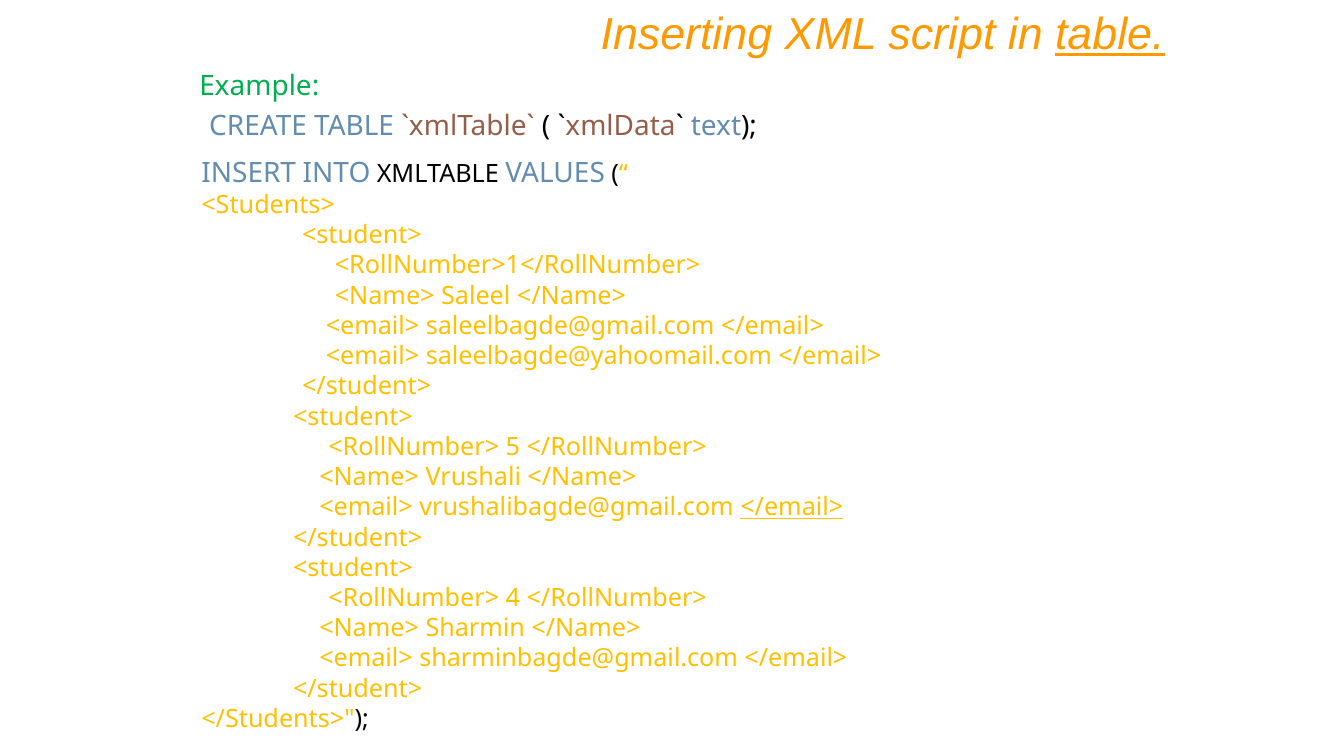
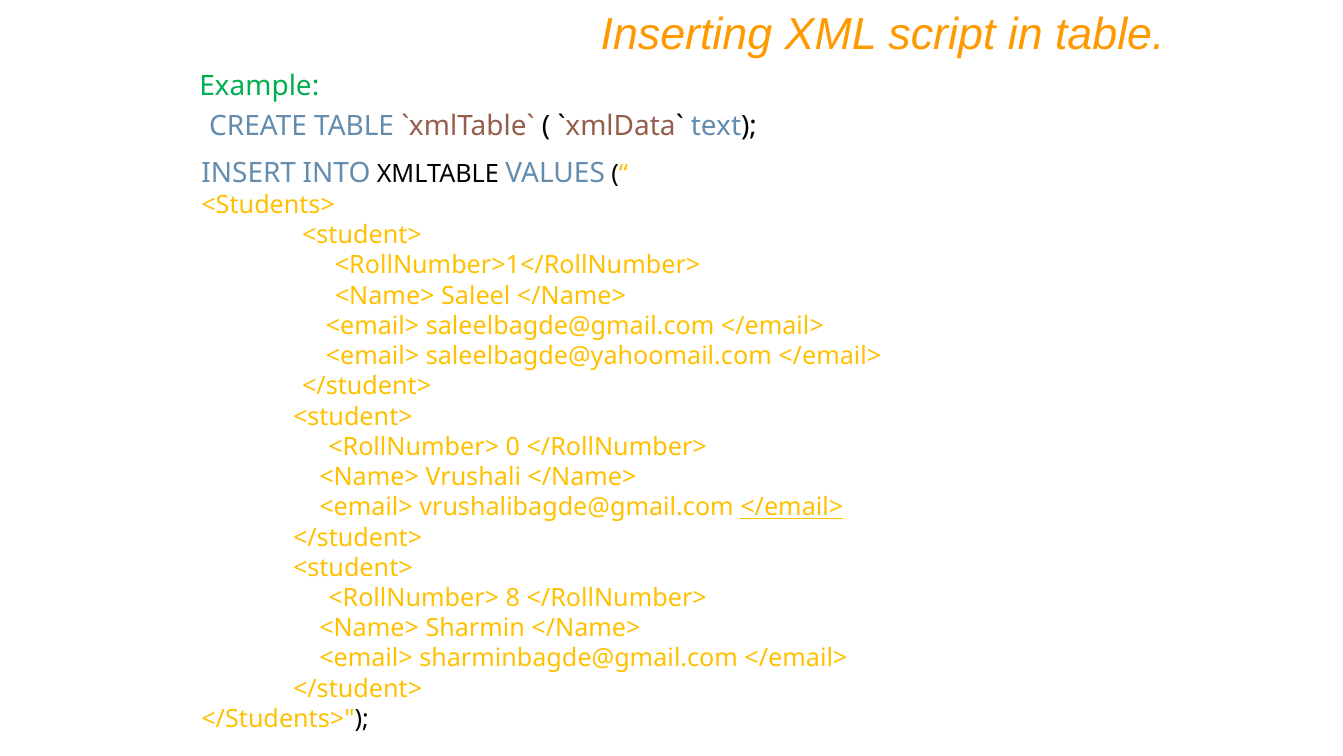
table underline: present -> none (1110, 35)
5: 5 -> 0 (513, 447)
4: 4 -> 8 (513, 598)
